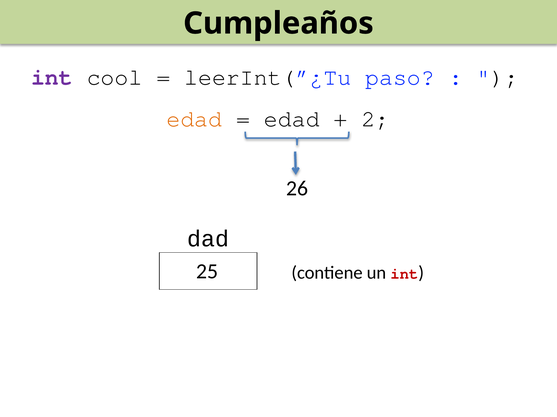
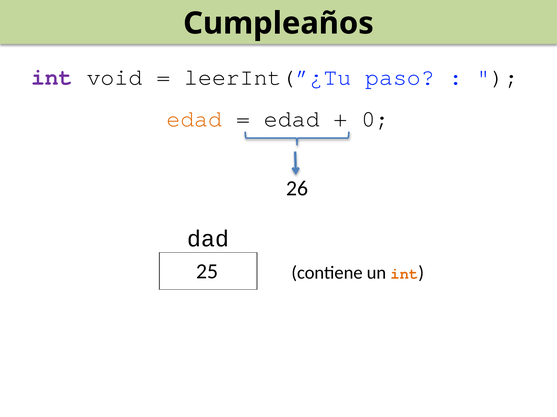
cool: cool -> void (115, 77)
2: 2 -> 0 (375, 119)
int colour: red -> orange (405, 274)
